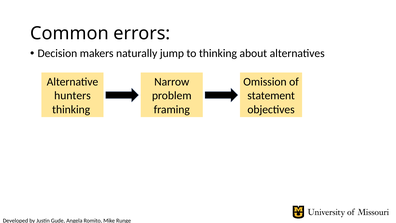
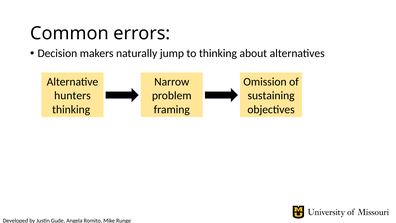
statement: statement -> sustaining (271, 96)
